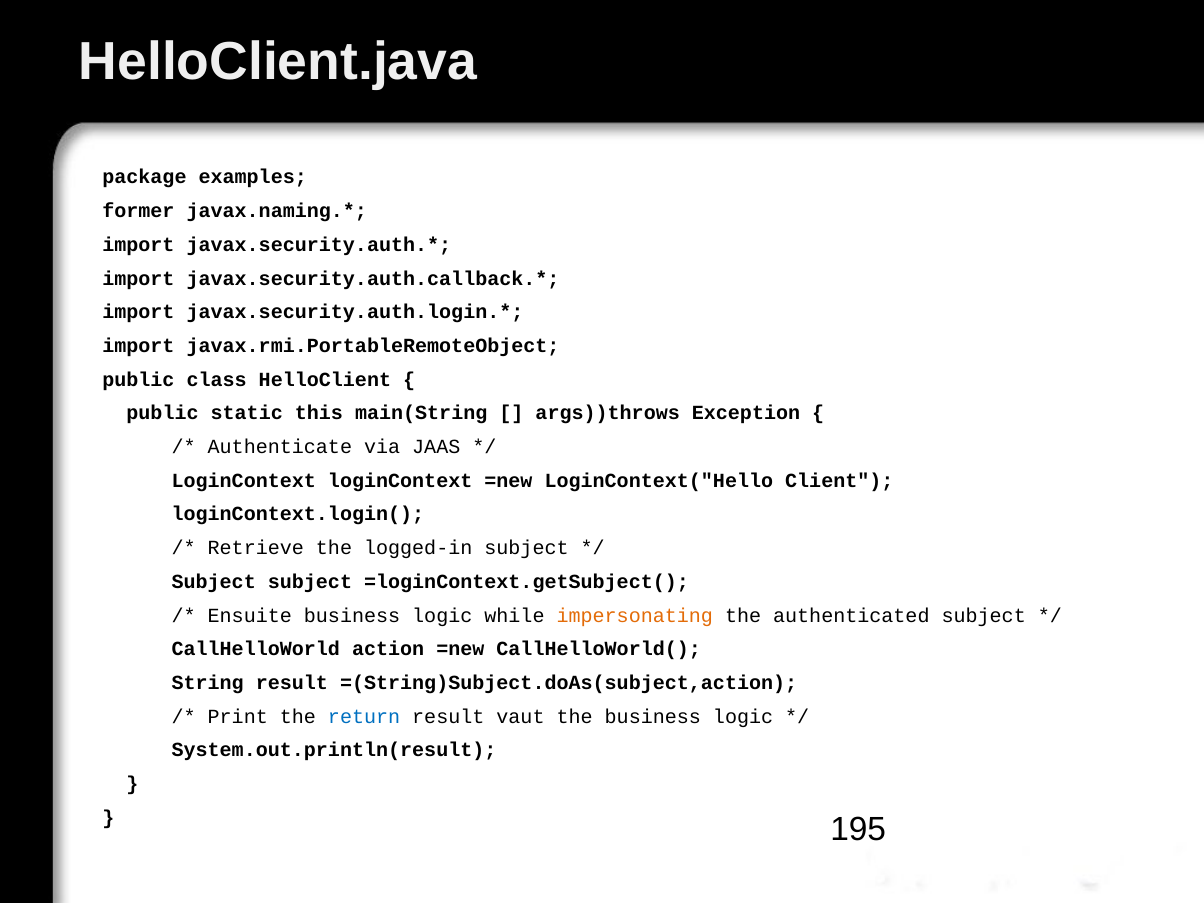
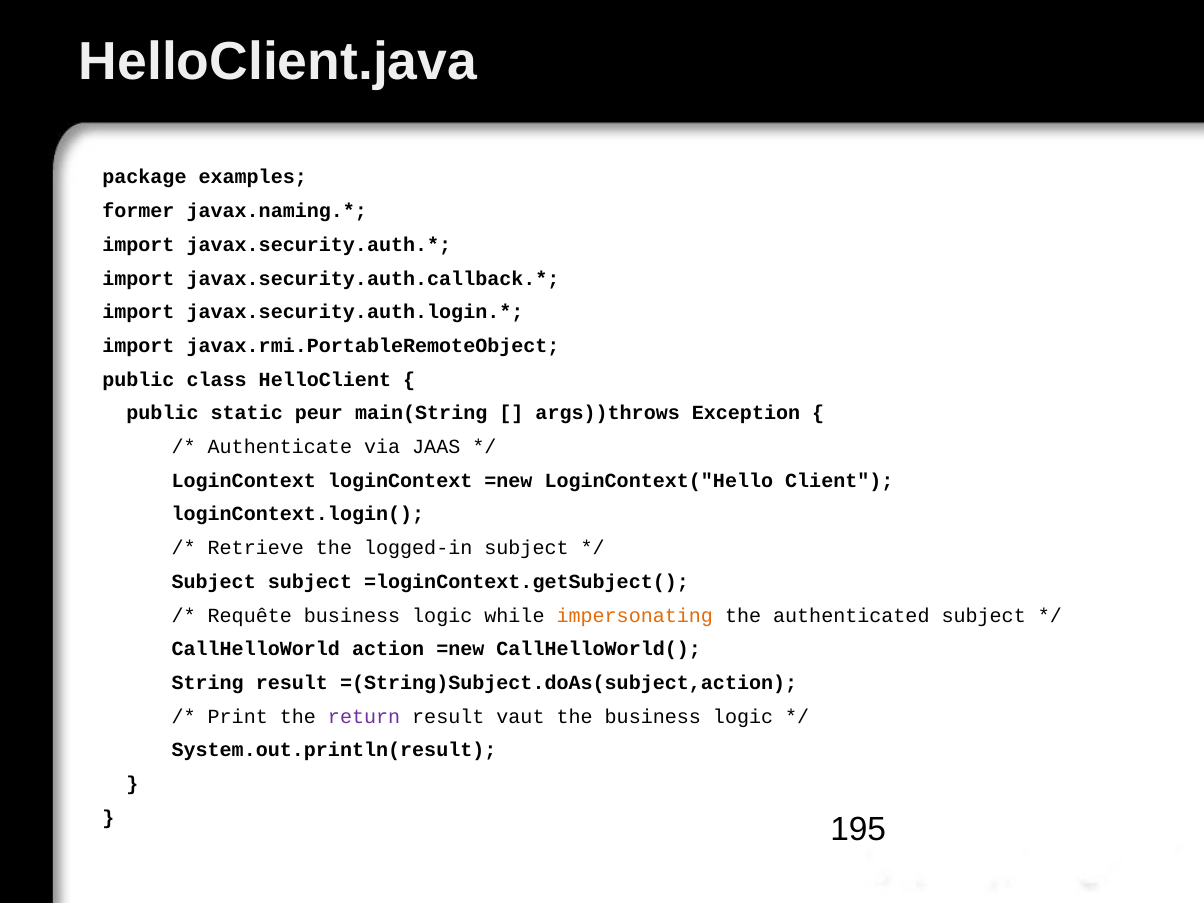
this: this -> peur (319, 413)
Ensuite: Ensuite -> Requête (250, 615)
return colour: blue -> purple (364, 717)
